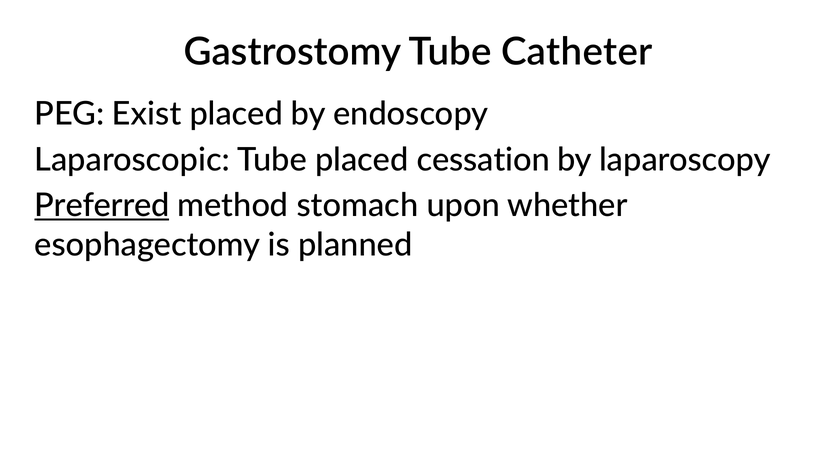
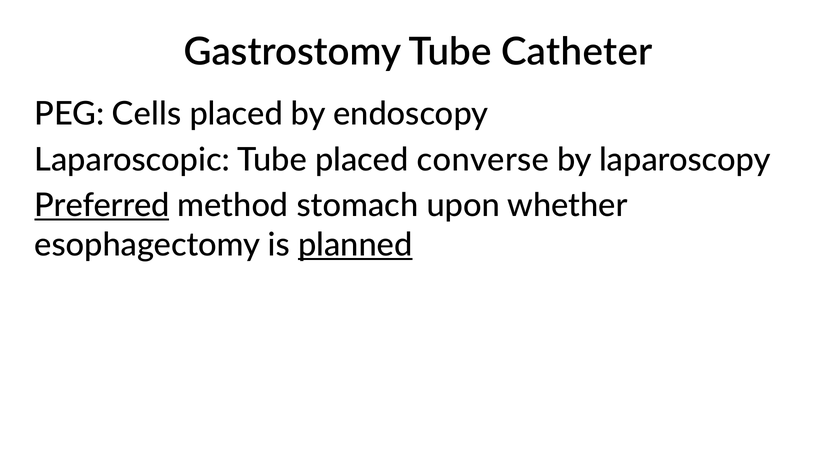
Exist: Exist -> Cells (146, 114)
cessation: cessation -> converse (483, 160)
planned underline: none -> present (355, 245)
